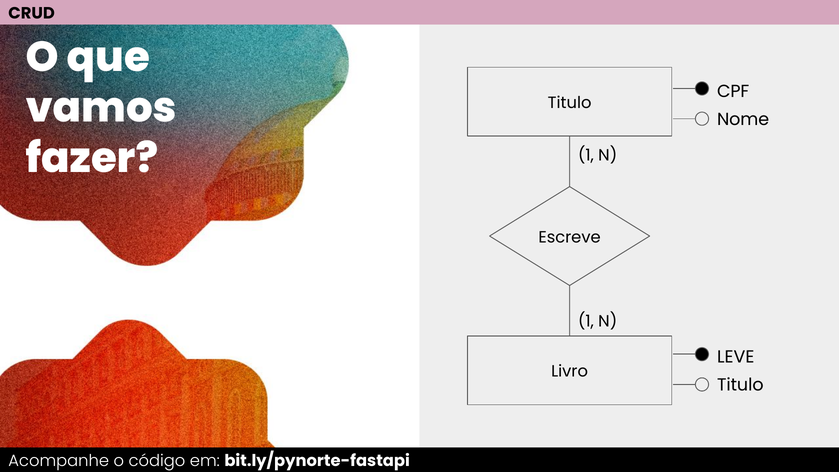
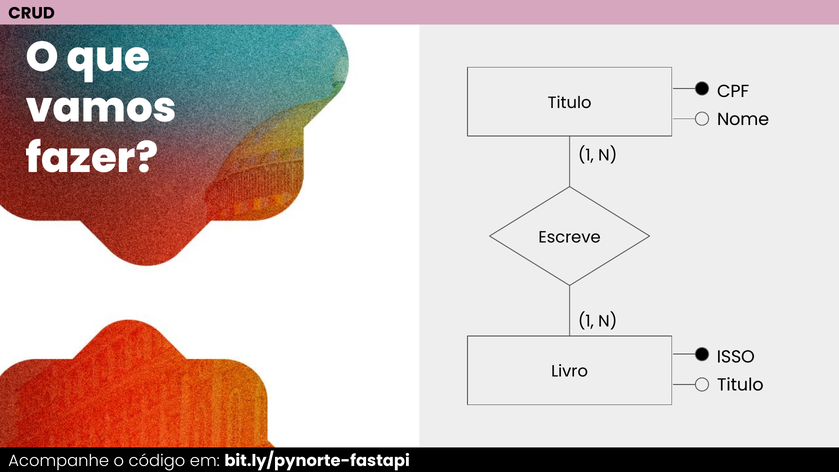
LEVE: LEVE -> ISSO (736, 357)
